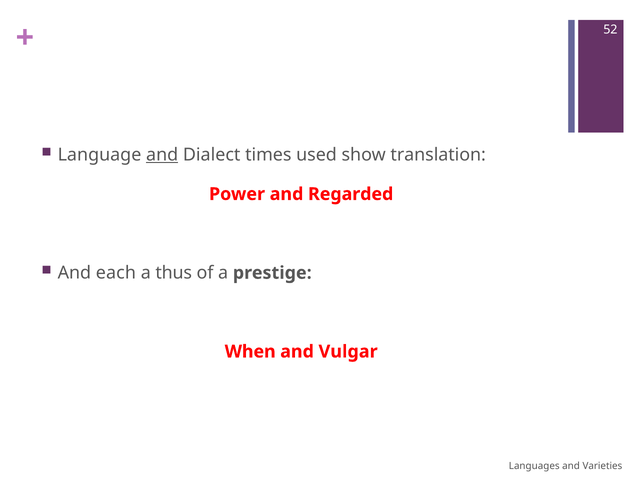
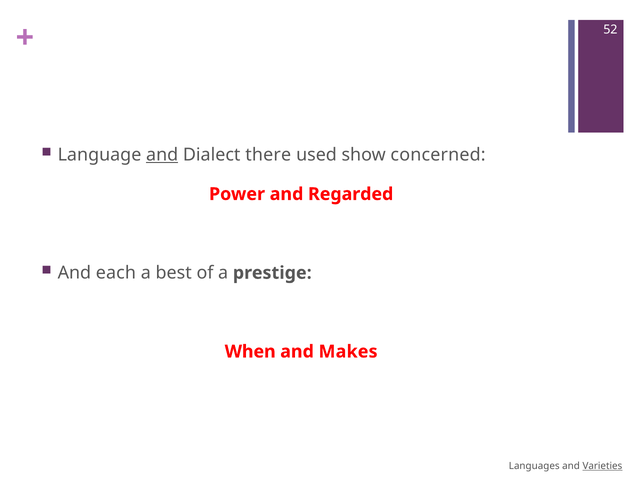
times: times -> there (268, 155)
translation: translation -> concerned (438, 155)
thus: thus -> best (174, 273)
Vulgar: Vulgar -> Makes (348, 352)
Varieties underline: none -> present (602, 466)
